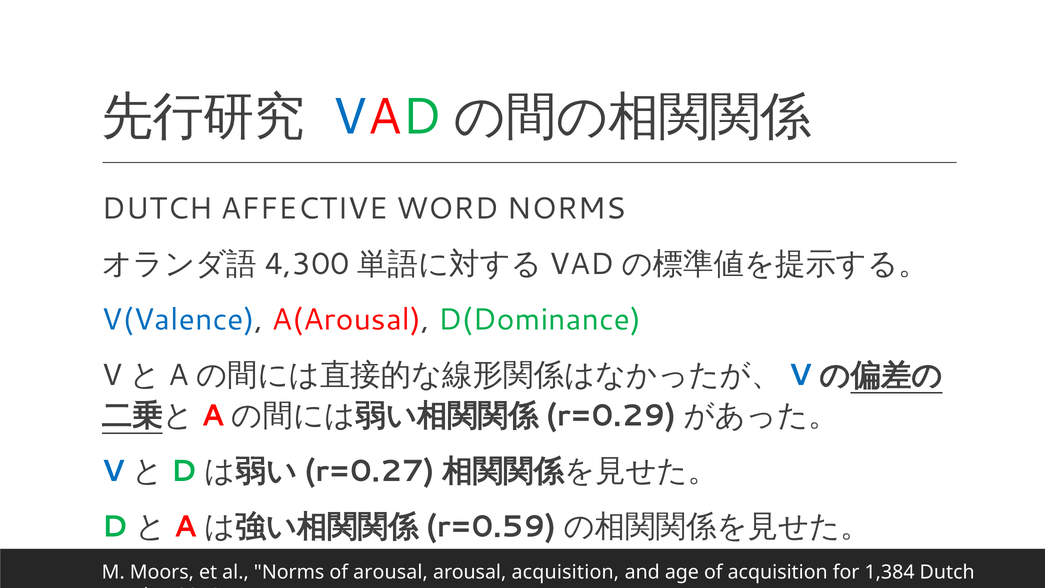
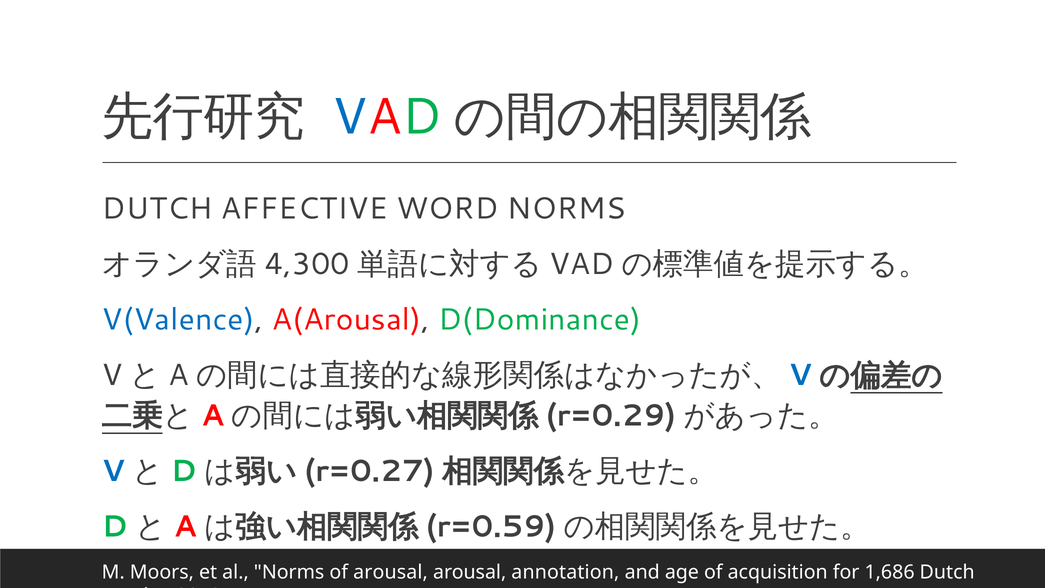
arousal acquisition: acquisition -> annotation (565, 572)
1,384: 1,384 -> 1,686 (890, 572)
